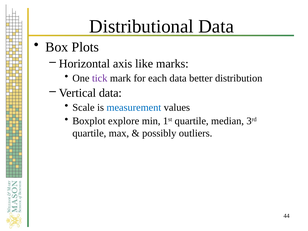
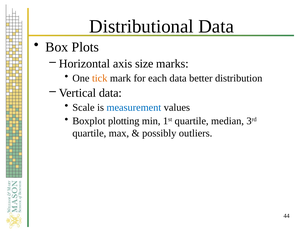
like: like -> size (144, 64)
tick colour: purple -> orange (100, 78)
explore: explore -> plotting (124, 121)
